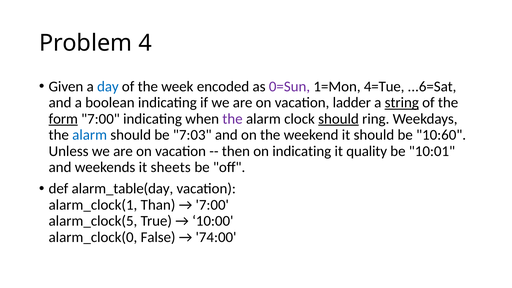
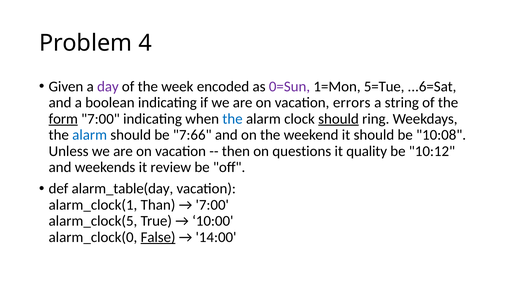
day colour: blue -> purple (108, 87)
4=Tue: 4=Tue -> 5=Tue (384, 87)
ladder: ladder -> errors (352, 103)
string underline: present -> none (402, 103)
the colour: purple -> blue (233, 119)
7:03: 7:03 -> 7:66 (192, 135)
10:60: 10:60 -> 10:08 (441, 135)
on indicating: indicating -> questions (302, 151)
10:01: 10:01 -> 10:12 (432, 151)
sheets: sheets -> review (171, 167)
False underline: none -> present (158, 237)
74:00: 74:00 -> 14:00 (216, 237)
